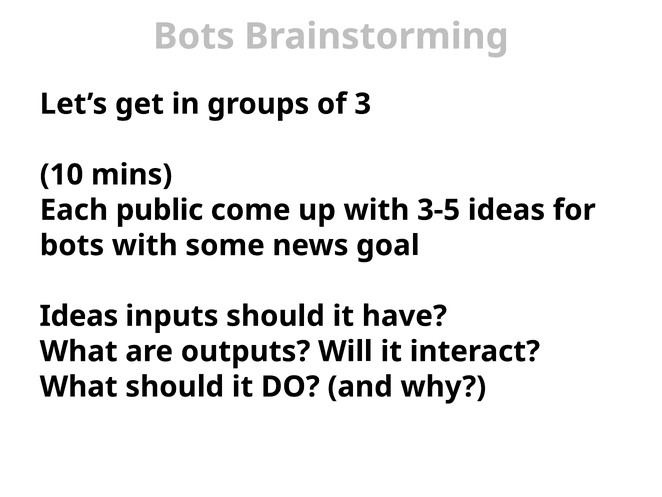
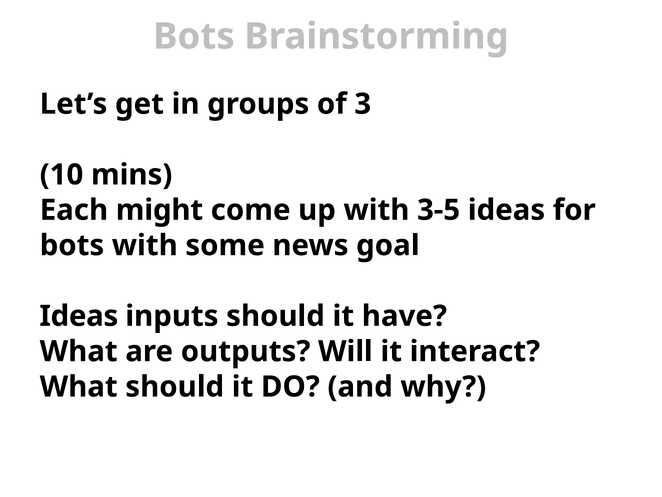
public: public -> might (159, 210)
